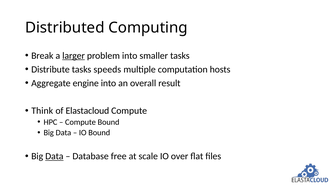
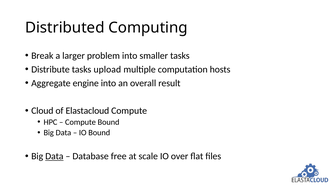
larger underline: present -> none (74, 56)
speeds: speeds -> upload (107, 69)
Think: Think -> Cloud (42, 111)
